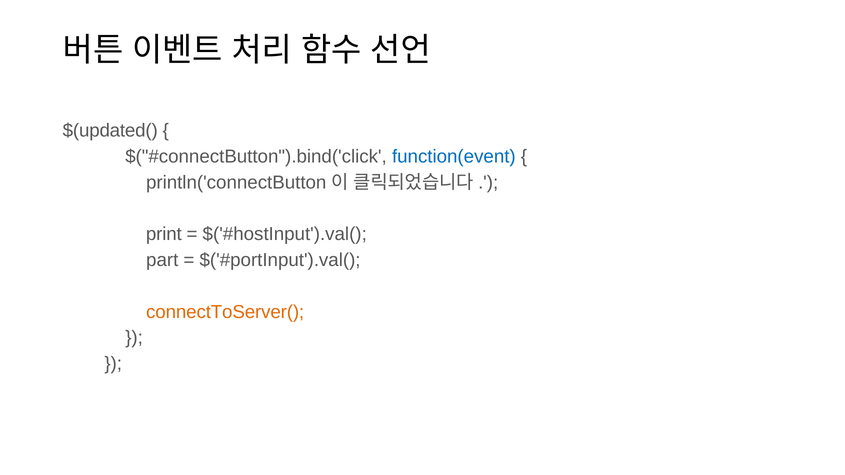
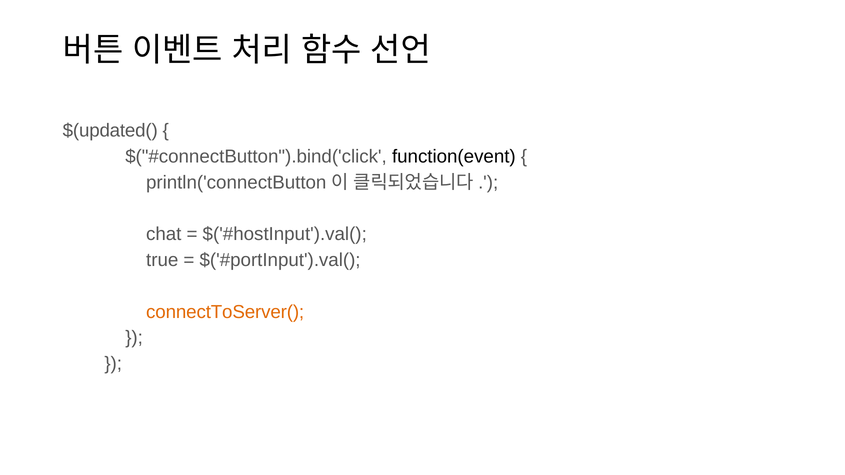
function(event colour: blue -> black (454, 157)
print: print -> chat (164, 234)
part: part -> true (162, 260)
